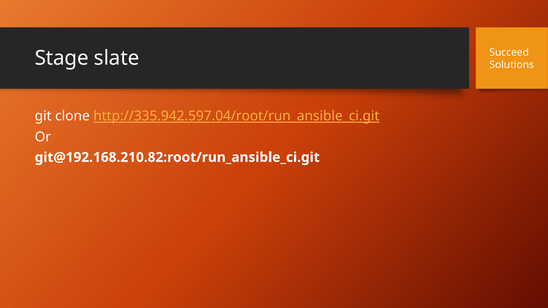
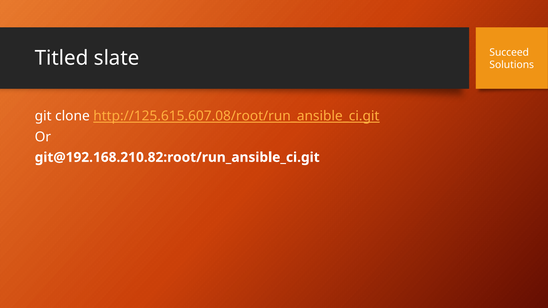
Stage: Stage -> Titled (62, 58)
http://335.942.597.04/root/run_ansible_ci.git: http://335.942.597.04/root/run_ansible_ci.git -> http://125.615.607.08/root/run_ansible_ci.git (236, 116)
